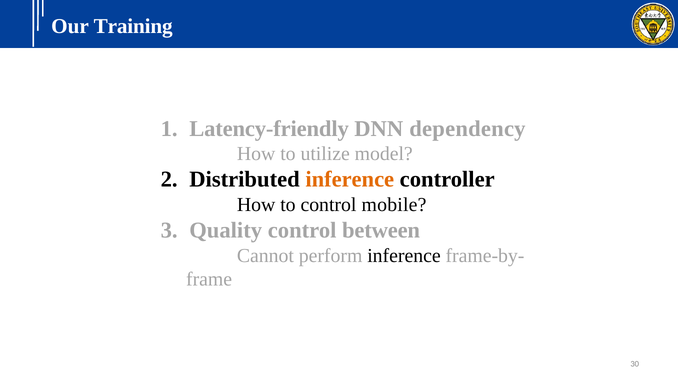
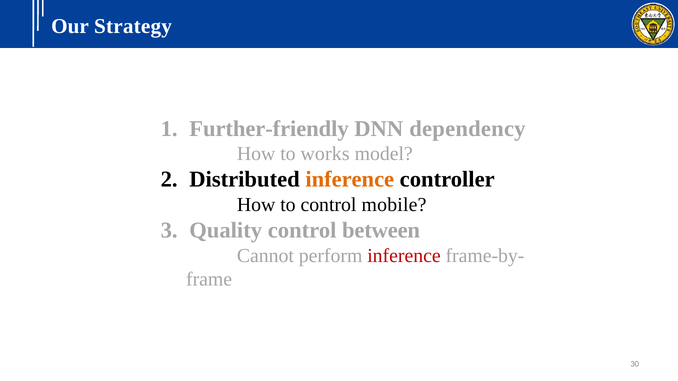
Training: Training -> Strategy (133, 27)
Latency-friendly: Latency-friendly -> Further-friendly (269, 129)
utilize: utilize -> works (325, 154)
inference colour: black -> red (404, 256)
